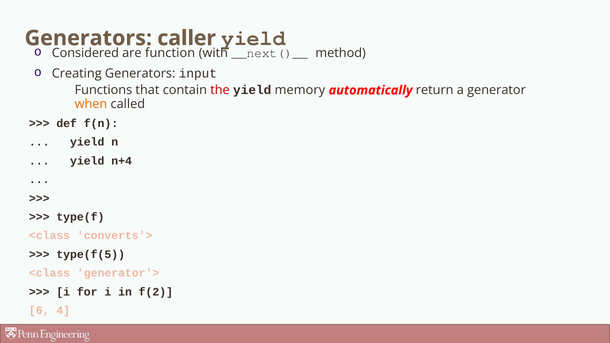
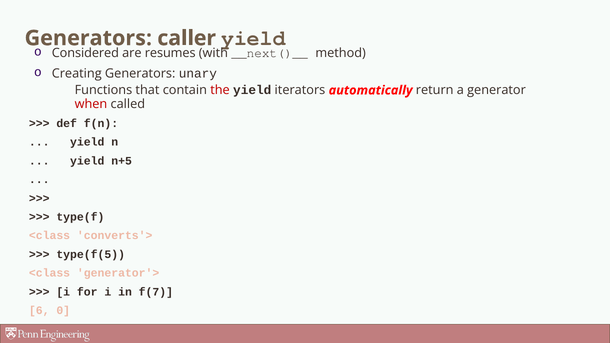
function: function -> resumes (170, 53)
input: input -> unary (198, 73)
memory: memory -> iterators (300, 90)
when colour: orange -> red (91, 104)
n+4: n+4 -> n+5 (122, 161)
f(2: f(2 -> f(7 (156, 292)
4: 4 -> 0 (63, 311)
